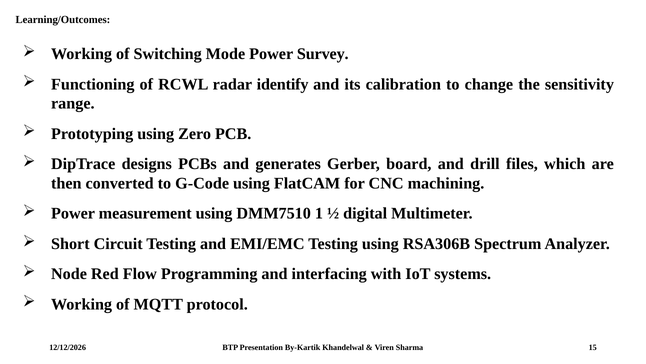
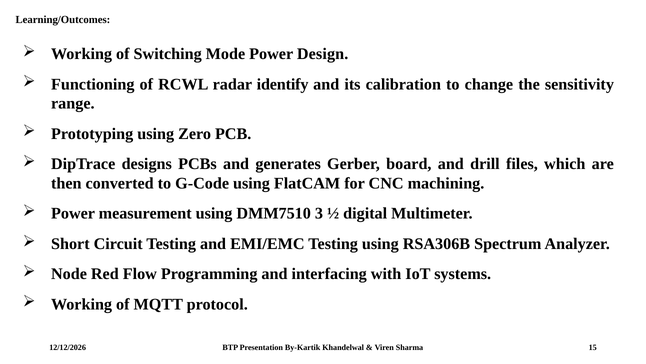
Survey: Survey -> Design (323, 54)
1: 1 -> 3 (319, 213)
